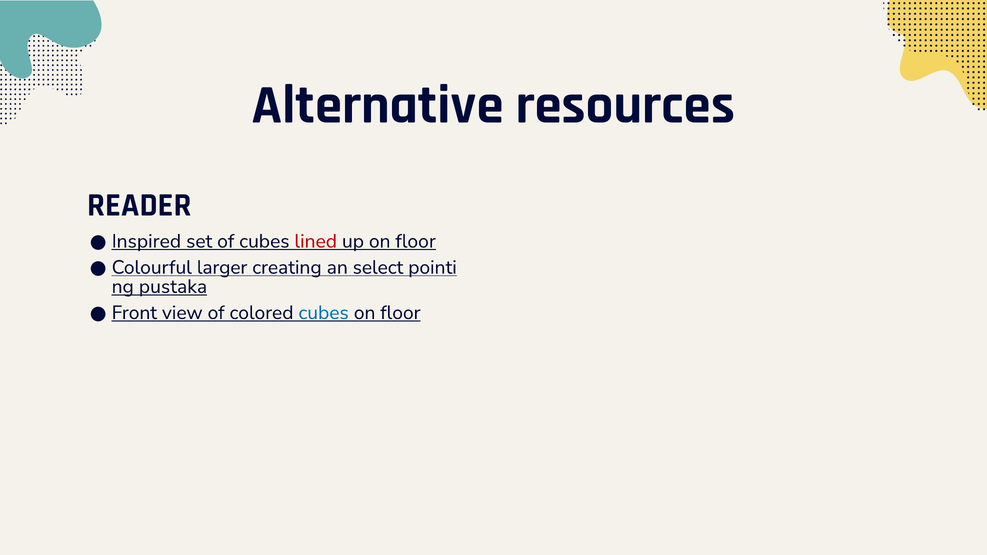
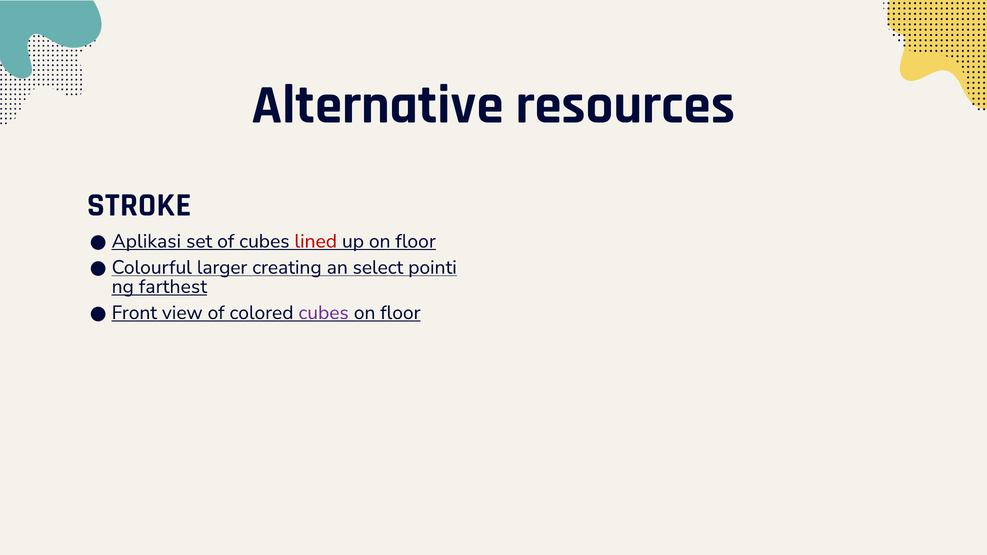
READER: READER -> STROKE (139, 205)
Inspired: Inspired -> Aplikasi (146, 241)
pustaka: pustaka -> farthest (173, 287)
cubes colour: blue -> purple (324, 313)
